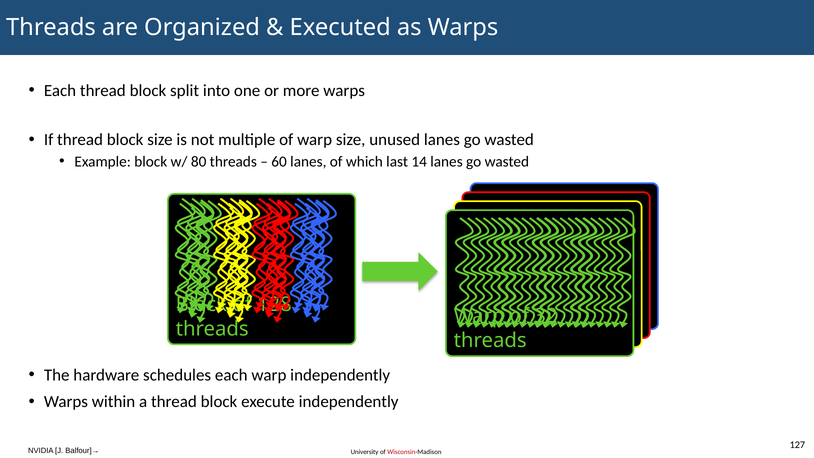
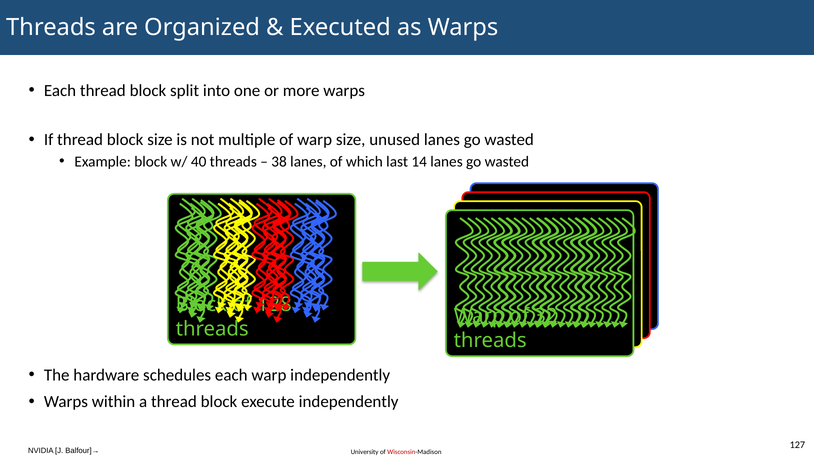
80: 80 -> 40 (199, 161)
60: 60 -> 38 (279, 161)
